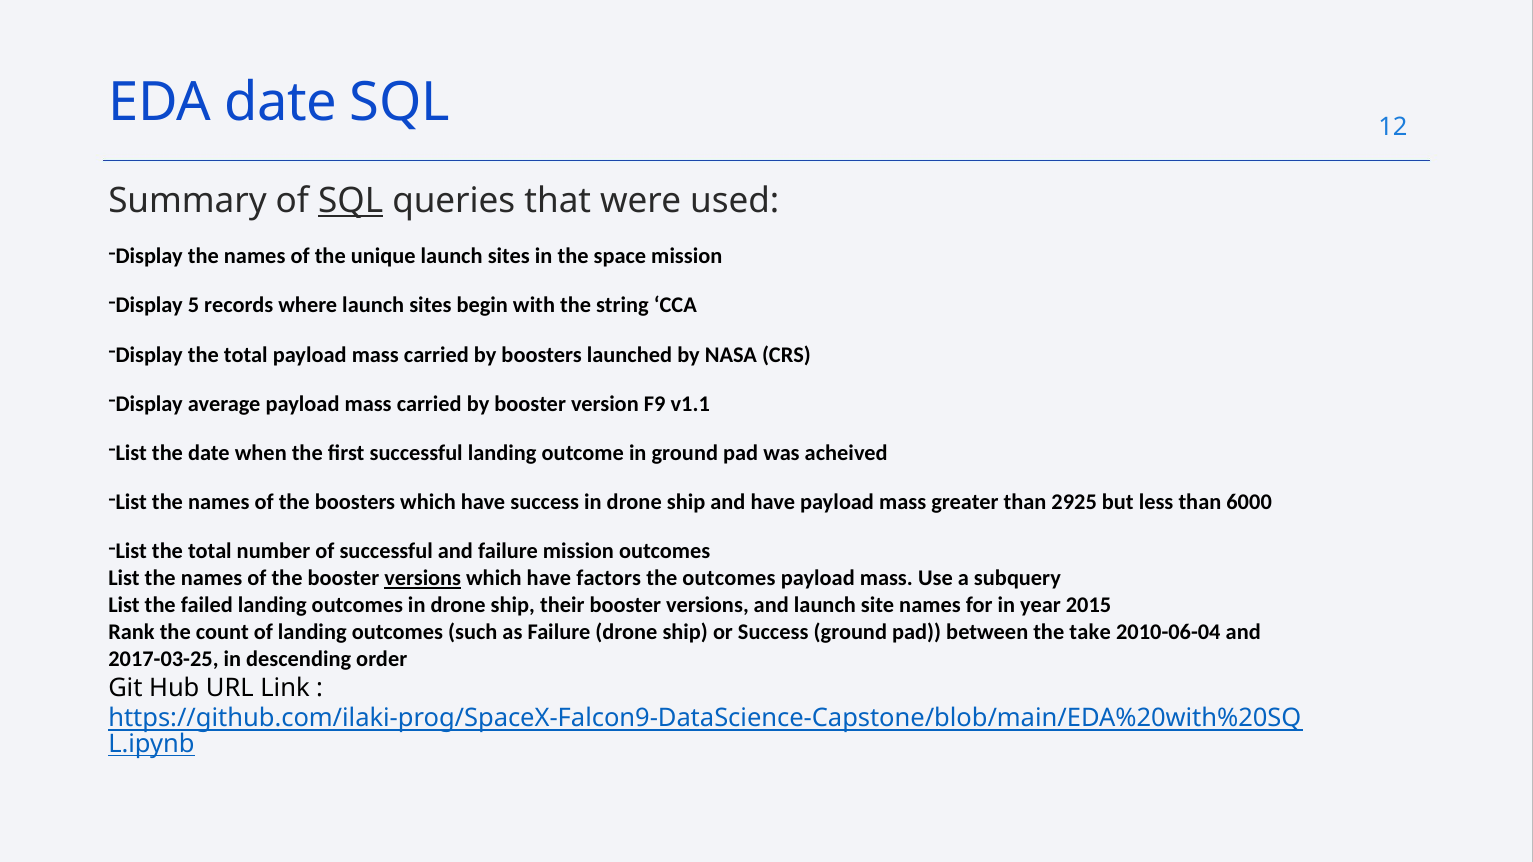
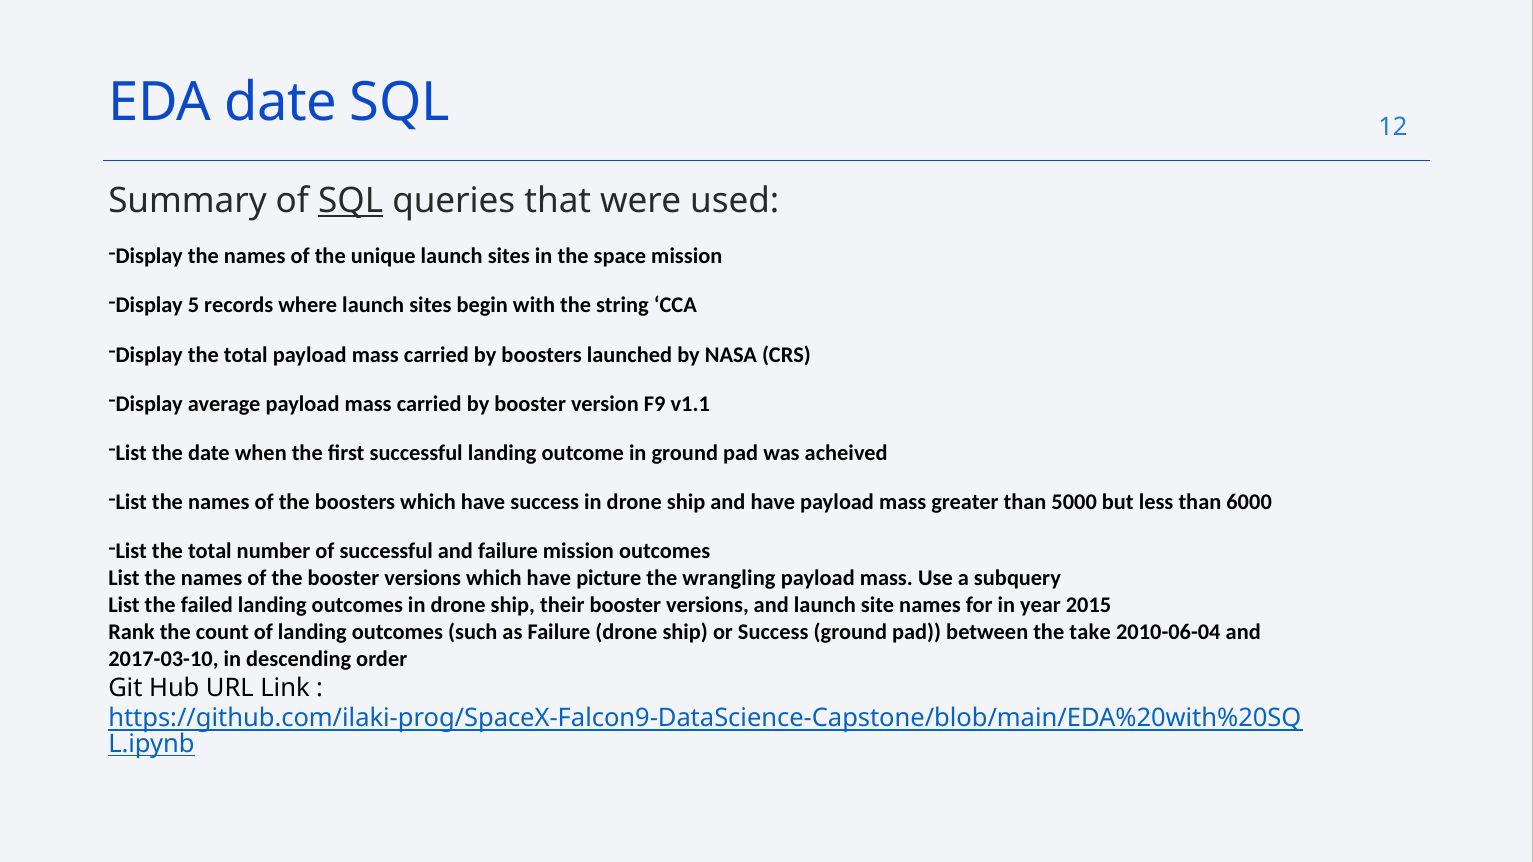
2925: 2925 -> 5000 (1074, 503)
versions underline: present -> none (423, 579)
factors: factors -> picture (609, 579)
the outcomes: outcomes -> wrangling (729, 579)
2017-03-25: 2017-03-25 -> 2017-03-10 (163, 659)
